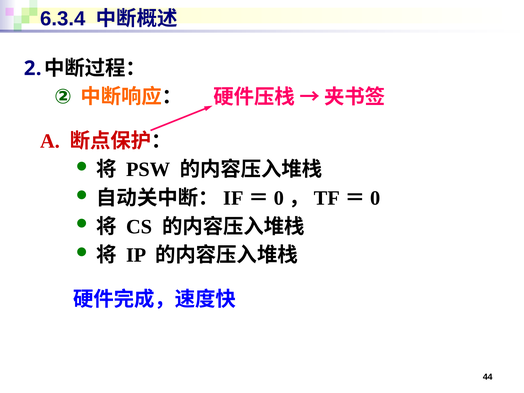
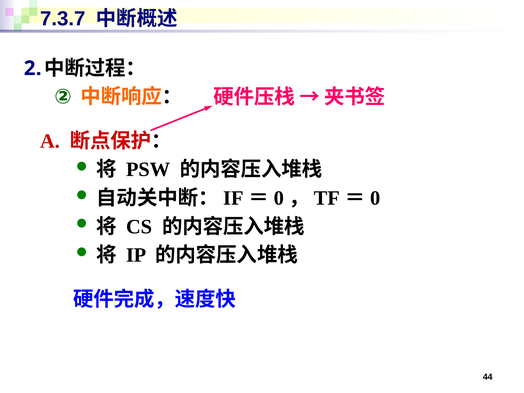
6.3.4: 6.3.4 -> 7.3.7 (63, 19)
